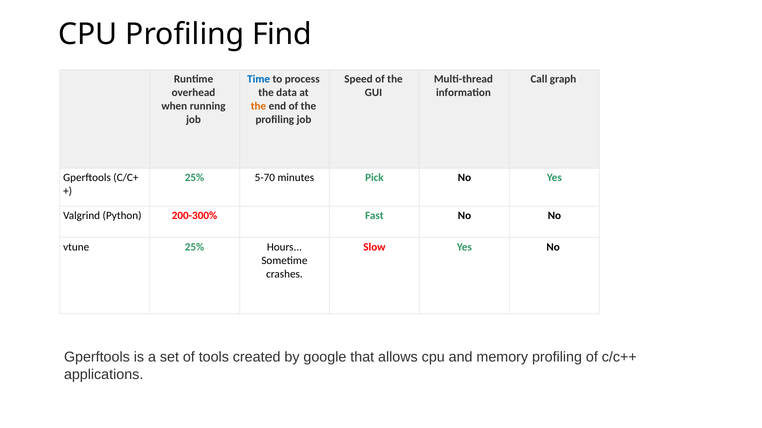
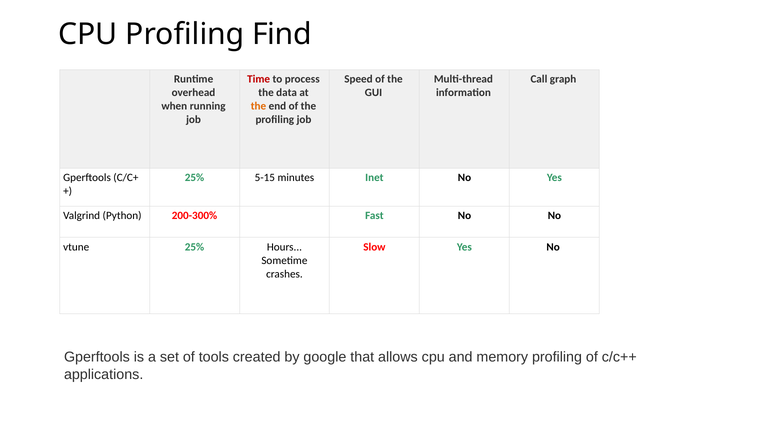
Time colour: blue -> red (259, 79)
5-70: 5-70 -> 5-15 (265, 178)
Pick: Pick -> Inet (374, 178)
